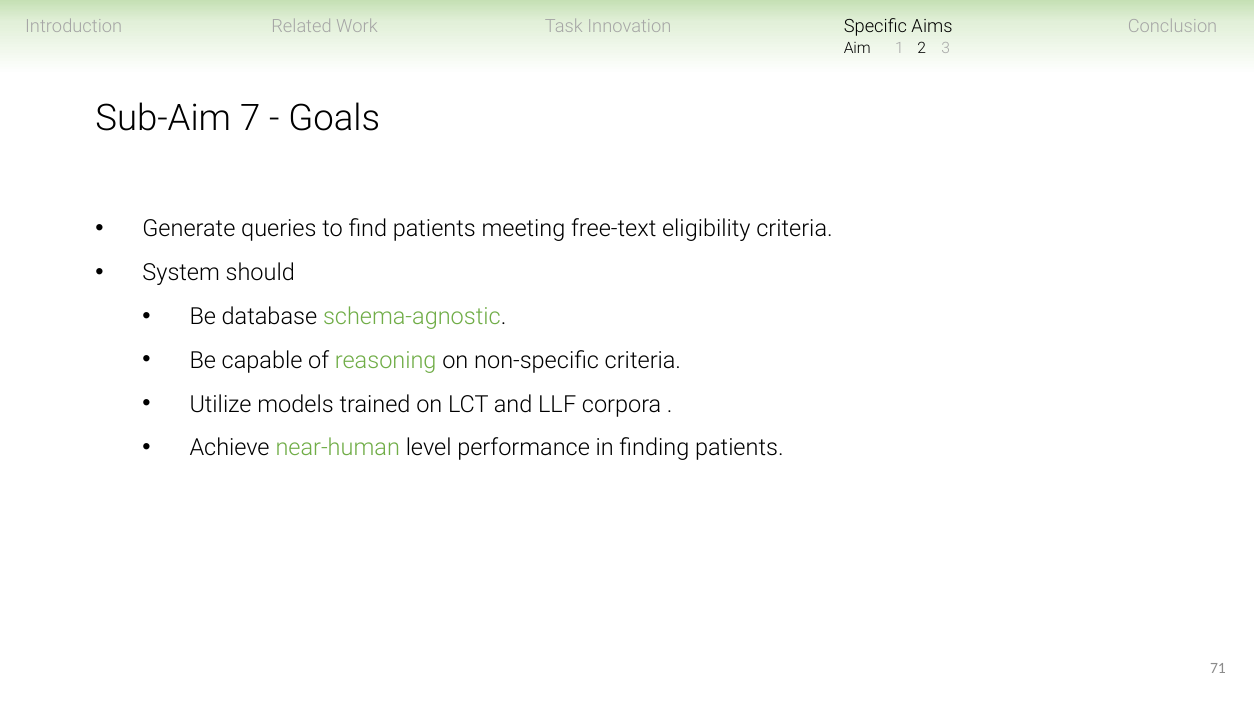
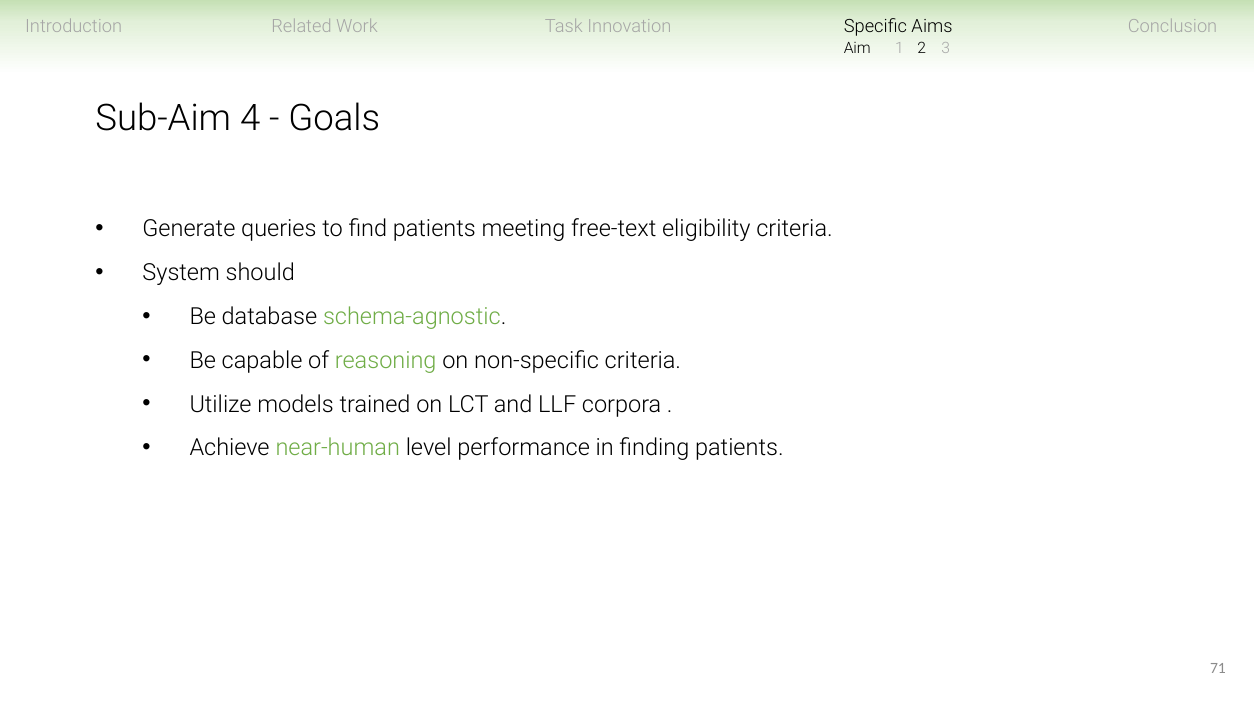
7: 7 -> 4 (250, 118)
